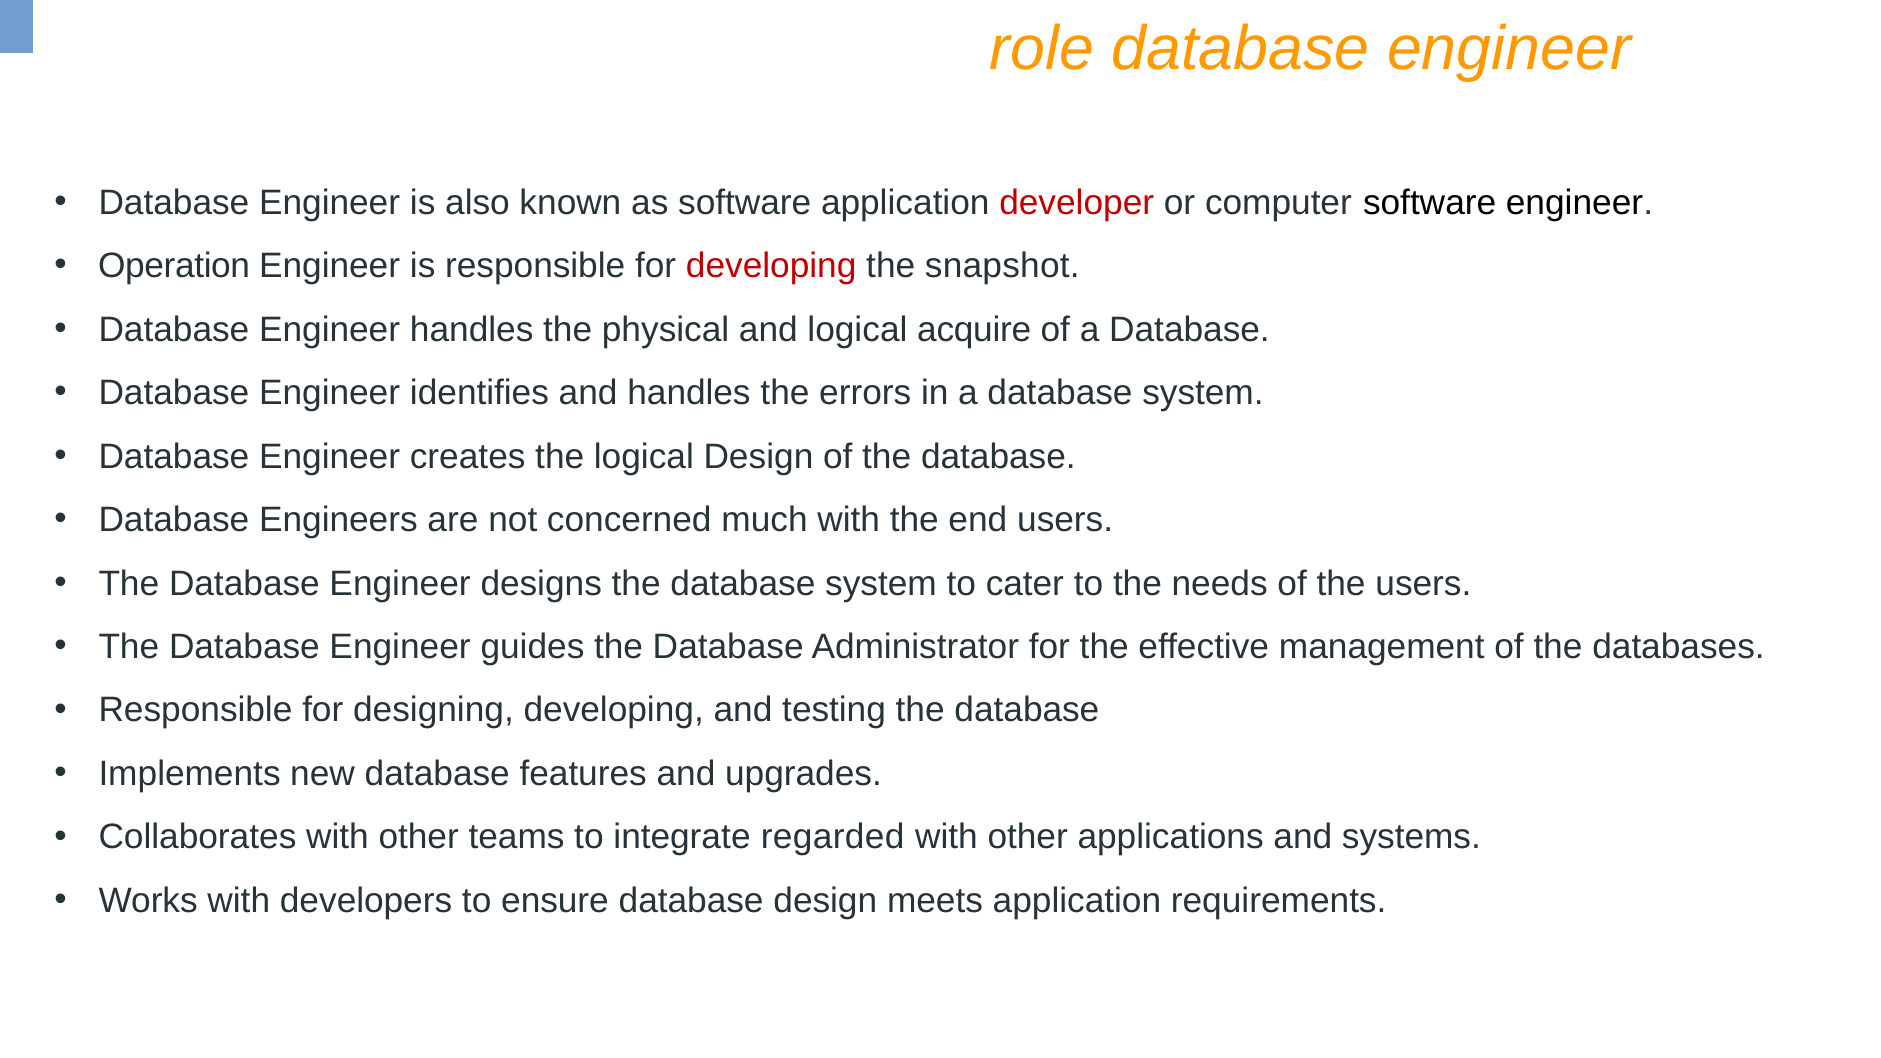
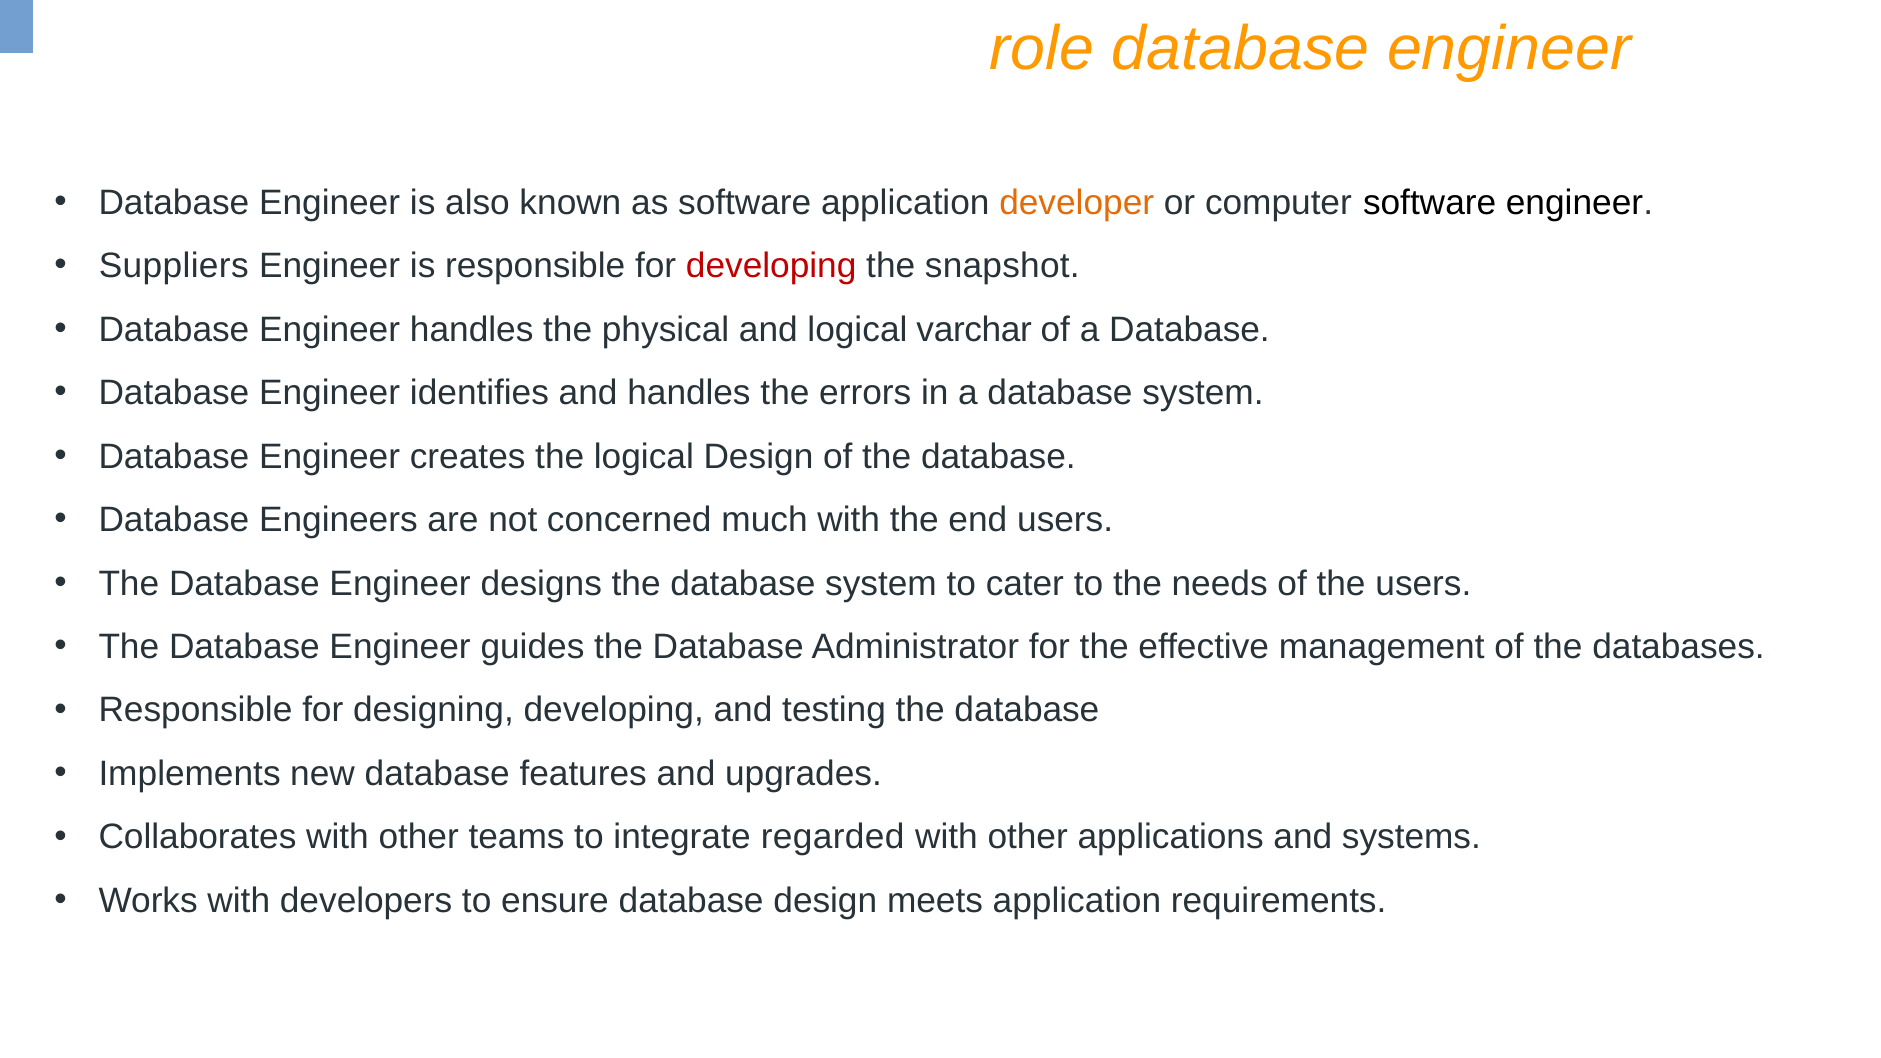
developer colour: red -> orange (1077, 203)
Operation: Operation -> Suppliers (174, 266)
acquire: acquire -> varchar (974, 329)
